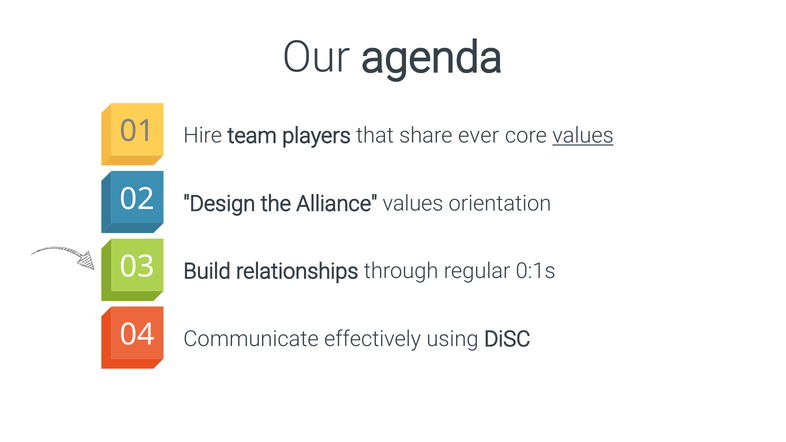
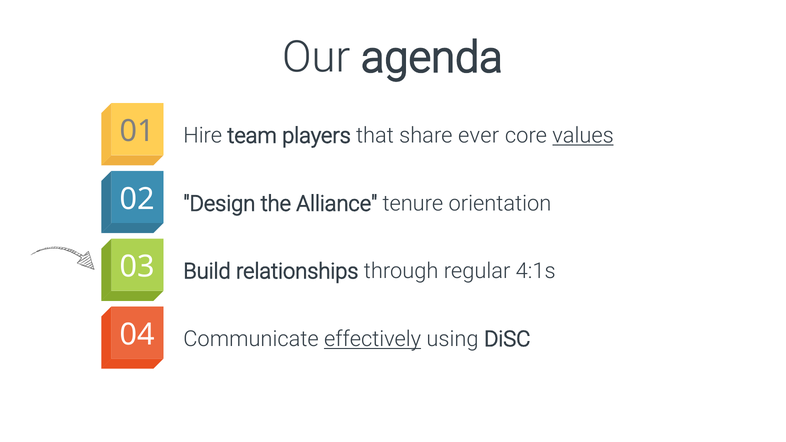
Alliance values: values -> tenure (413, 204)
0:1s: 0:1s -> 4:1s (536, 271)
effectively underline: none -> present (373, 339)
